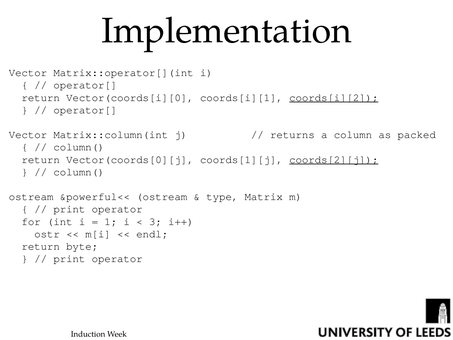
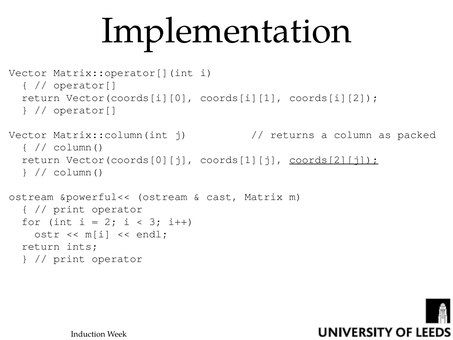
coords[i][2 underline: present -> none (334, 97)
type: type -> cast (222, 197)
1: 1 -> 2 (111, 221)
byte: byte -> ints (82, 246)
